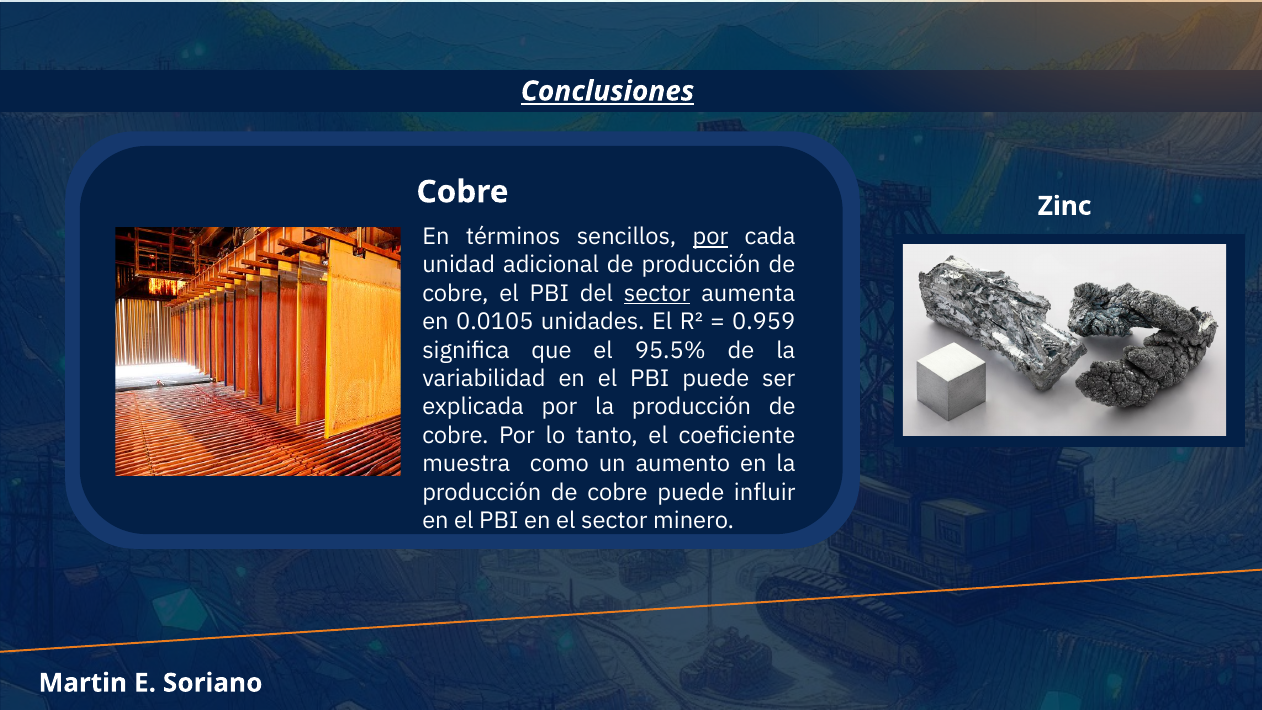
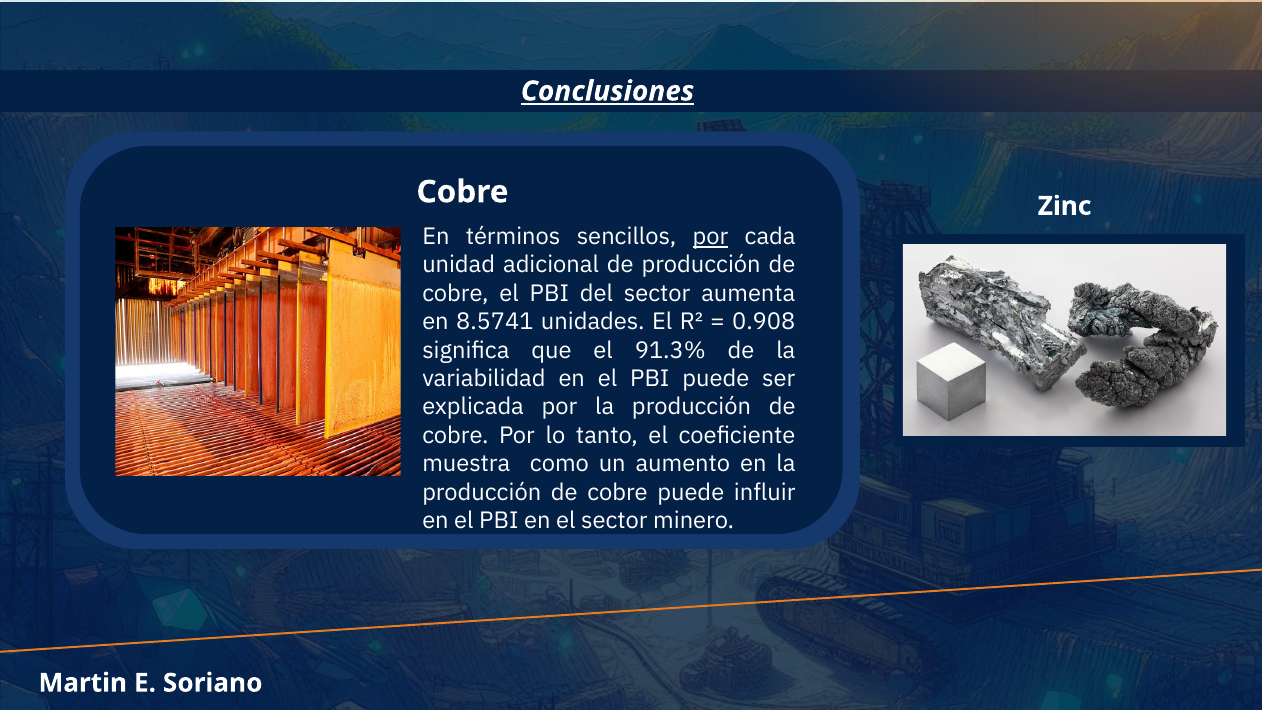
sector underline: present -> none (657, 293)
0.0105: 0.0105 -> 8.5741 (495, 322)
0.959: 0.959 -> 0.908 (764, 322)
95.5%: 95.5% -> 91.3% (670, 350)
